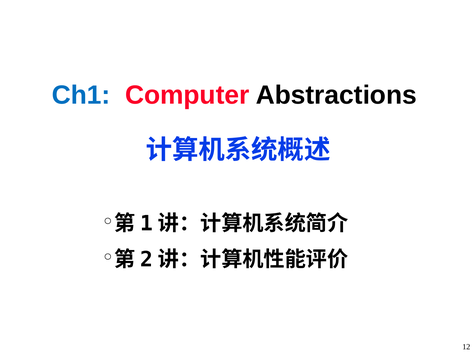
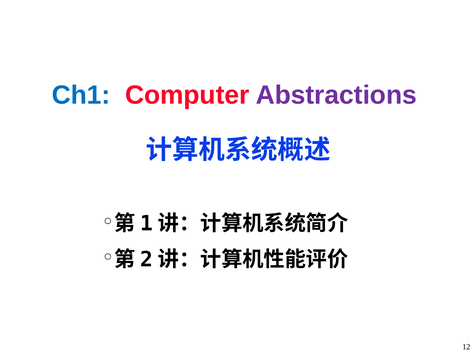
Abstractions colour: black -> purple (336, 95)
